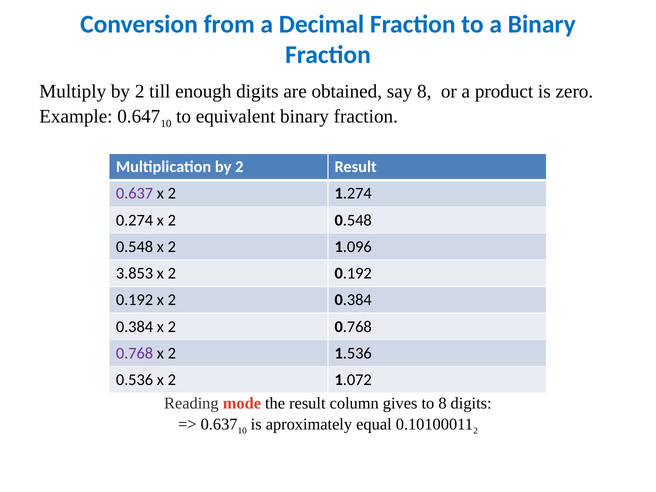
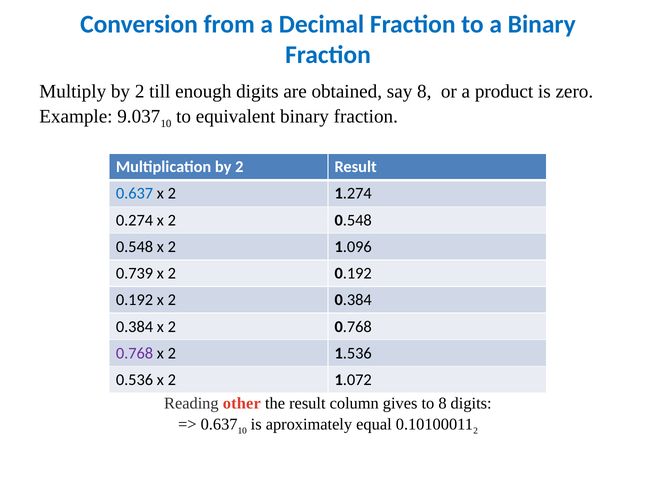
0.647: 0.647 -> 9.037 (139, 116)
0.637 colour: purple -> blue (135, 194)
3.853: 3.853 -> 0.739 (135, 273)
mode: mode -> other (242, 403)
